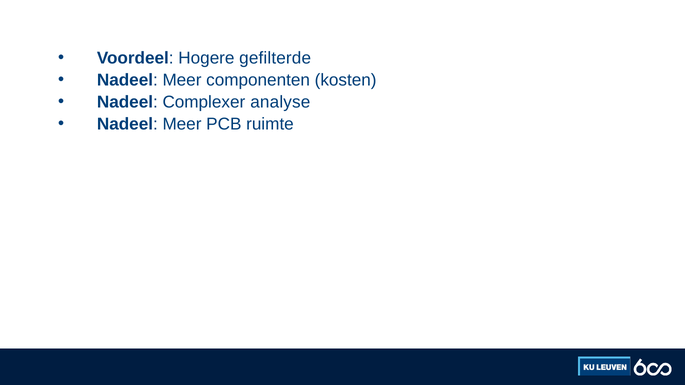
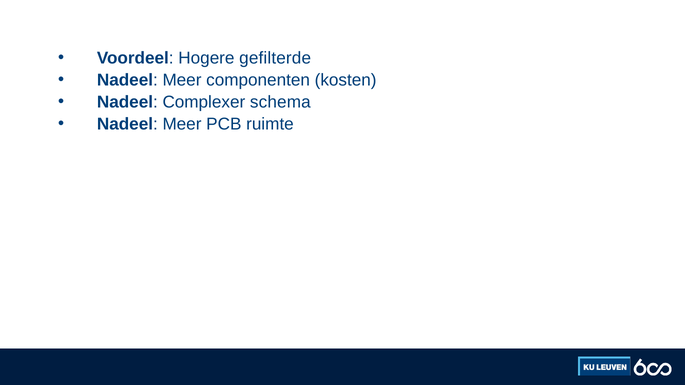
analyse: analyse -> schema (280, 102)
